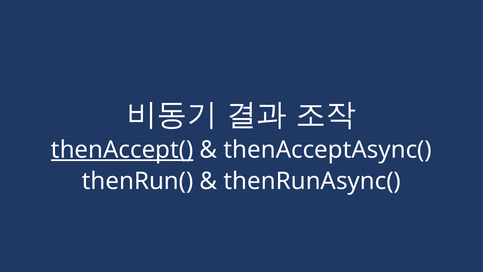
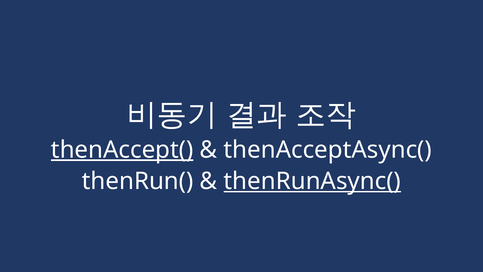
thenRunAsync( underline: none -> present (312, 181)
